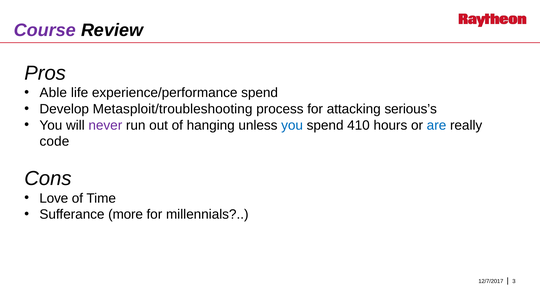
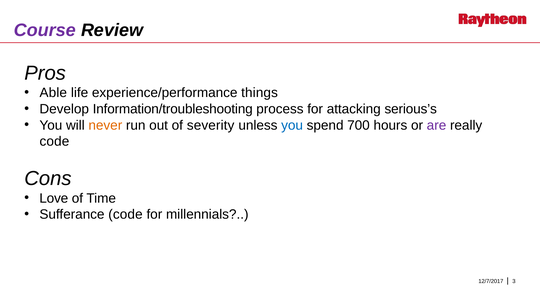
experience/performance spend: spend -> things (260, 93)
Metasploit/troubleshooting: Metasploit/troubleshooting -> Information/troubleshooting (173, 109)
never colour: purple -> orange (105, 125)
hanging: hanging -> severity (211, 125)
410: 410 -> 700 (358, 125)
are colour: blue -> purple (437, 125)
Sufferance more: more -> code (125, 214)
